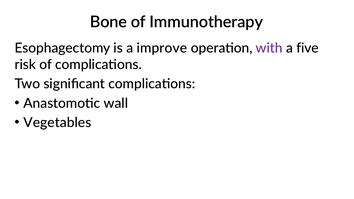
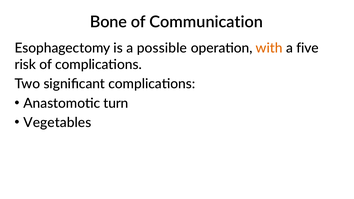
Immunotherapy: Immunotherapy -> Communication (206, 22)
improve: improve -> possible (162, 48)
with colour: purple -> orange (269, 48)
wall: wall -> turn (116, 103)
